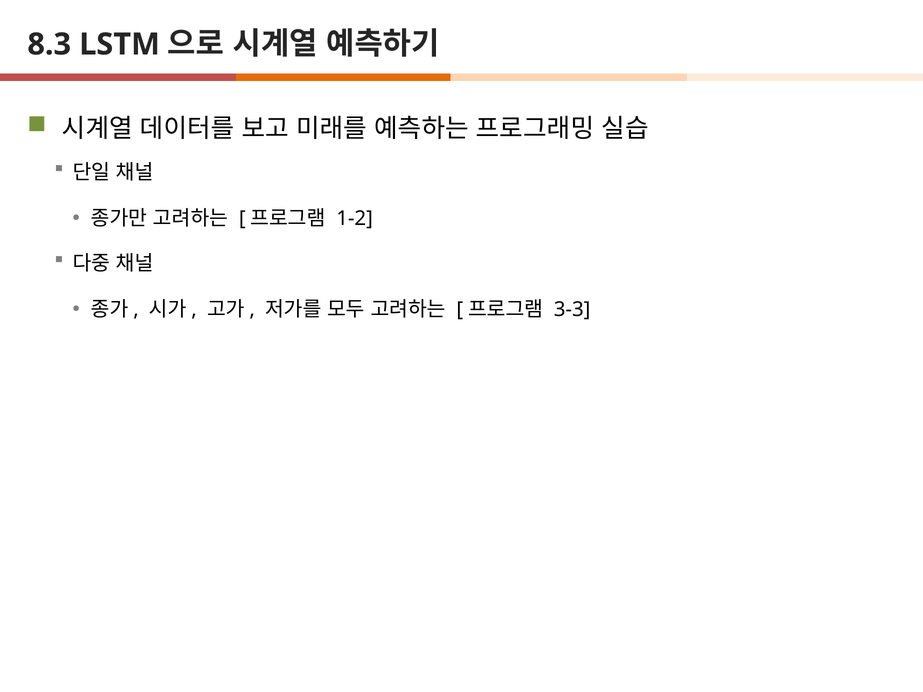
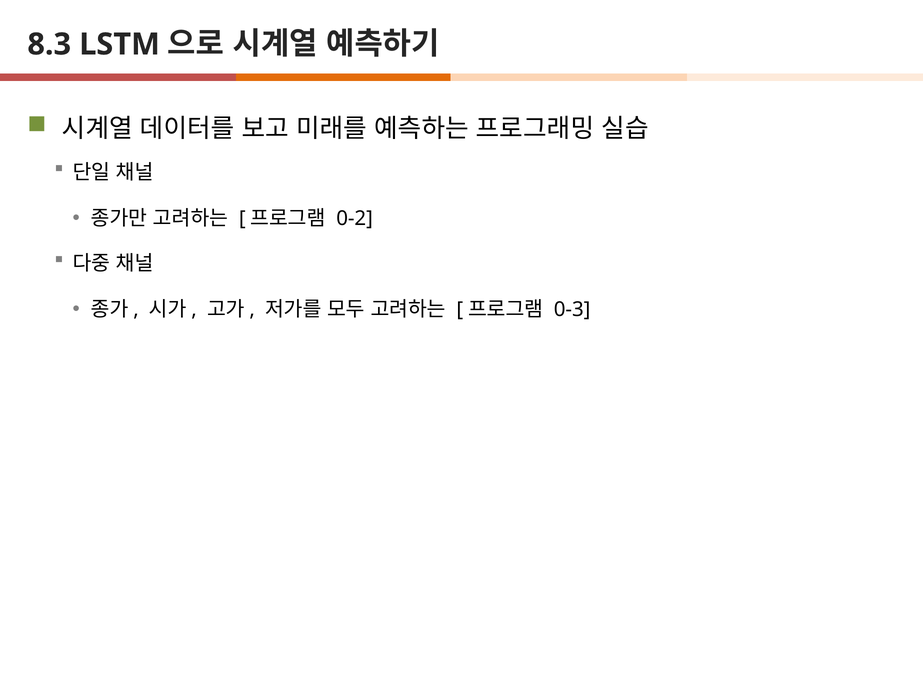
1-2: 1-2 -> 0-2 (355, 219)
3-3: 3-3 -> 0-3 (572, 310)
